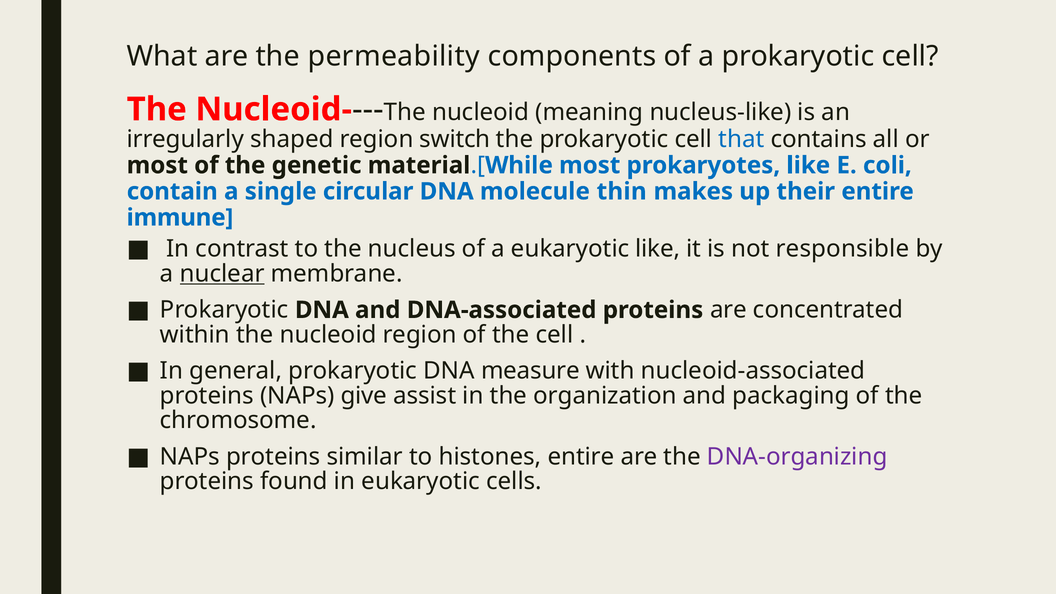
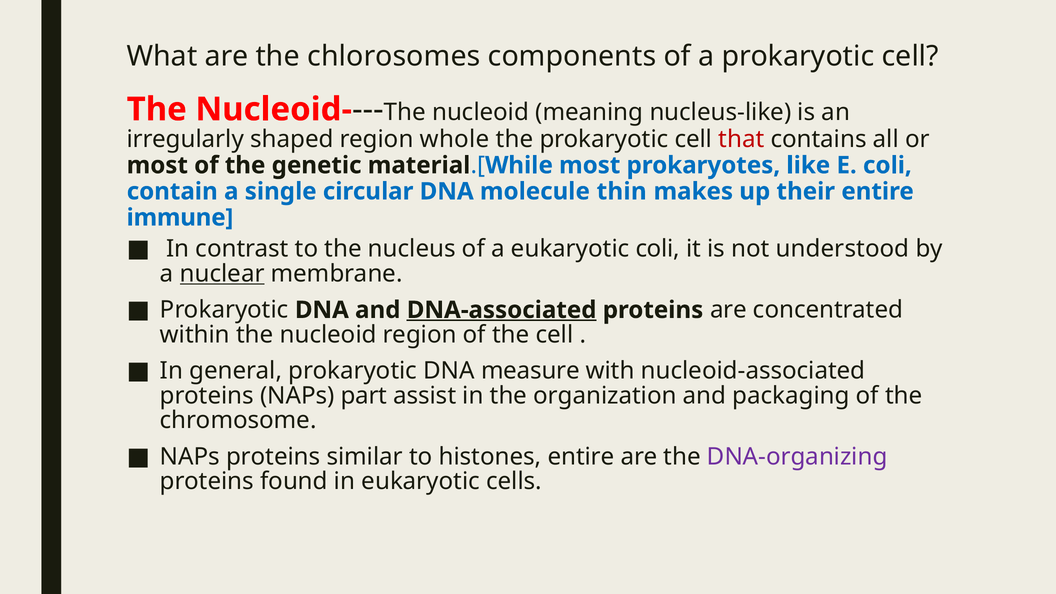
permeability: permeability -> chlorosomes (394, 56)
switch: switch -> whole (455, 139)
that colour: blue -> red (741, 139)
eukaryotic like: like -> coli (658, 249)
responsible: responsible -> understood (843, 249)
DNA-associated underline: none -> present (502, 310)
give: give -> part (364, 396)
